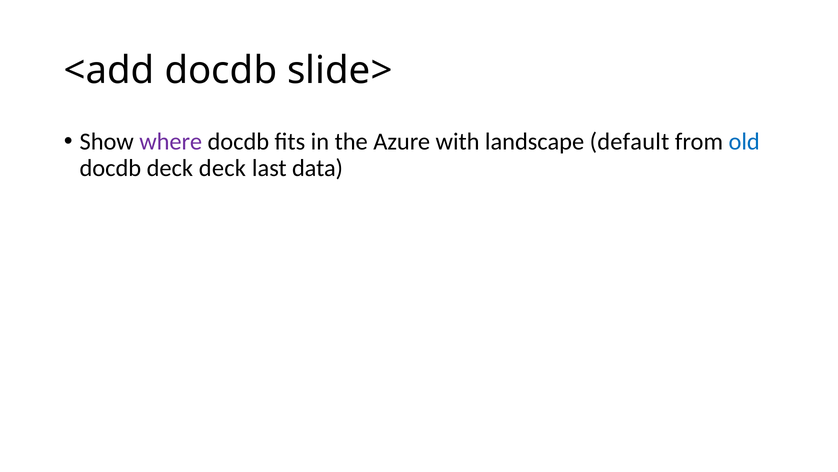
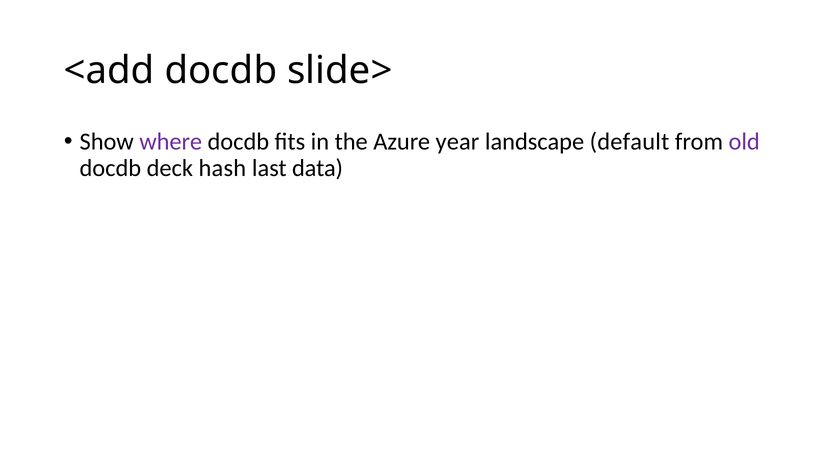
with: with -> year (457, 142)
old colour: blue -> purple (744, 142)
deck deck: deck -> hash (222, 168)
